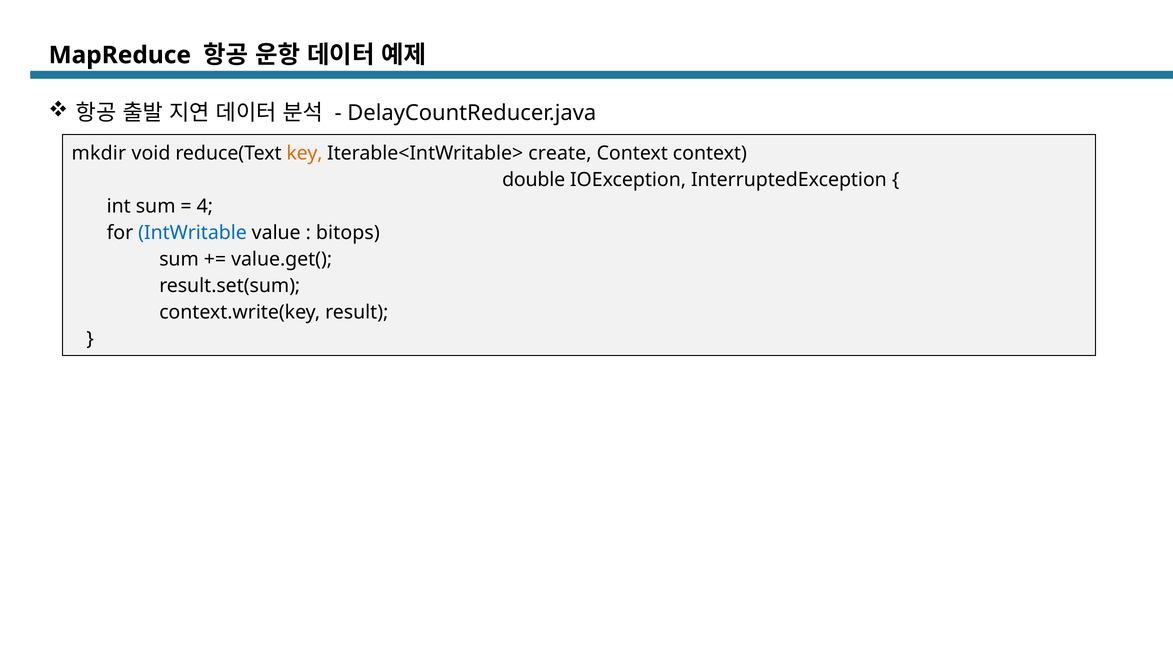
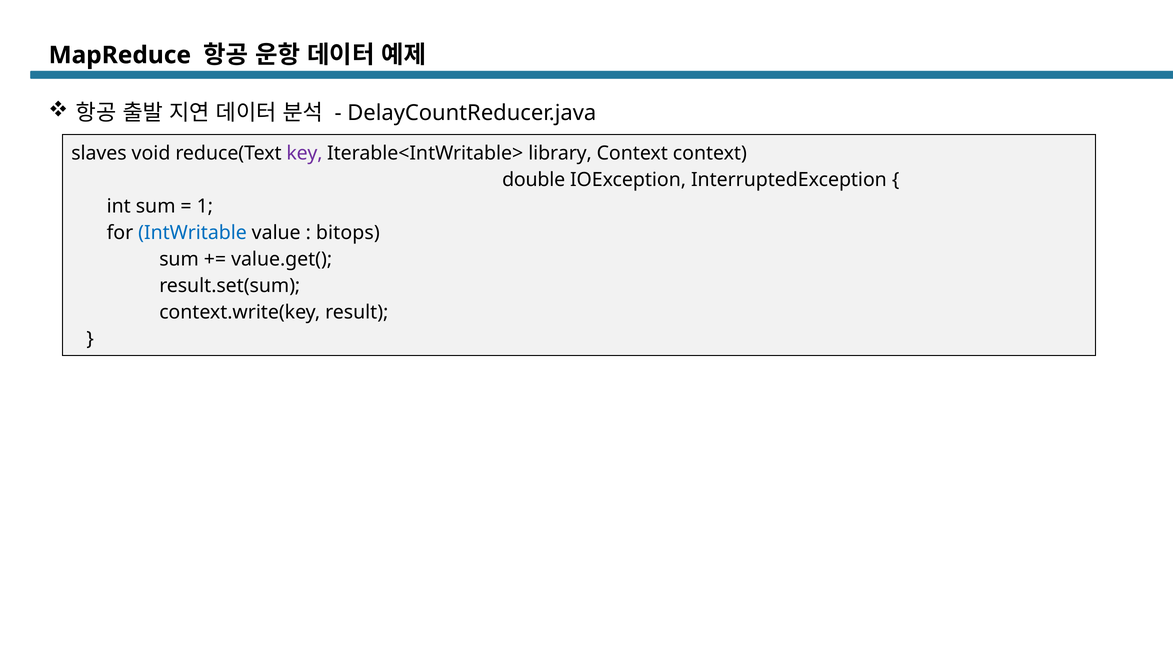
mkdir: mkdir -> slaves (99, 153)
key colour: orange -> purple (304, 153)
create: create -> library (560, 153)
4: 4 -> 1 (205, 206)
